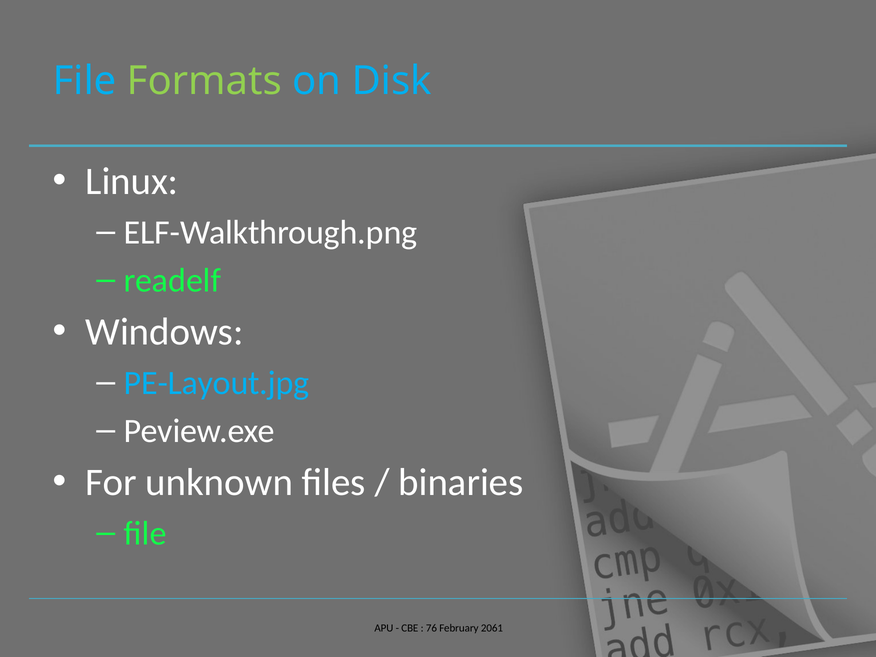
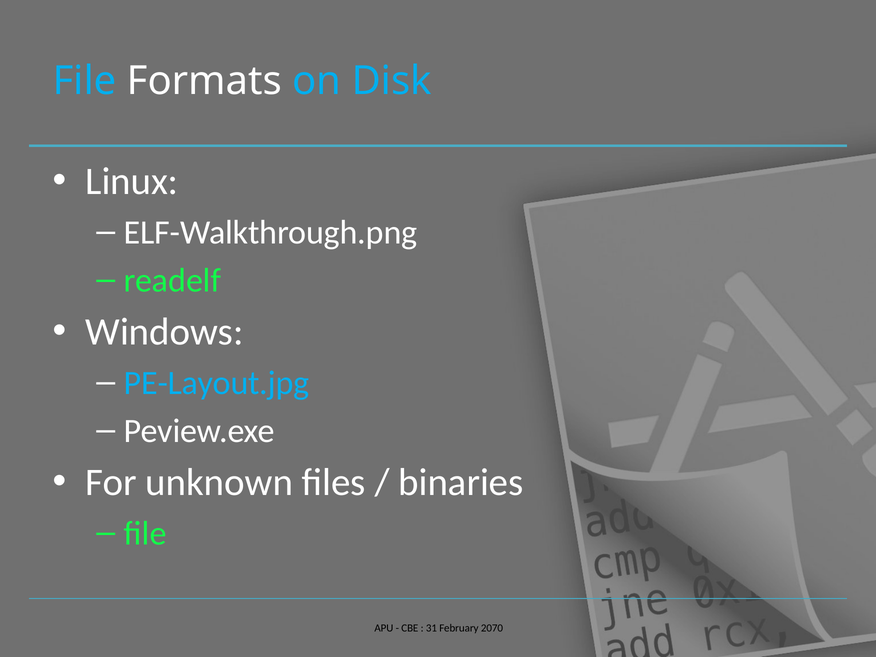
Formats colour: light green -> white (204, 81)
76: 76 -> 31 (431, 628)
2061: 2061 -> 2070 (492, 628)
